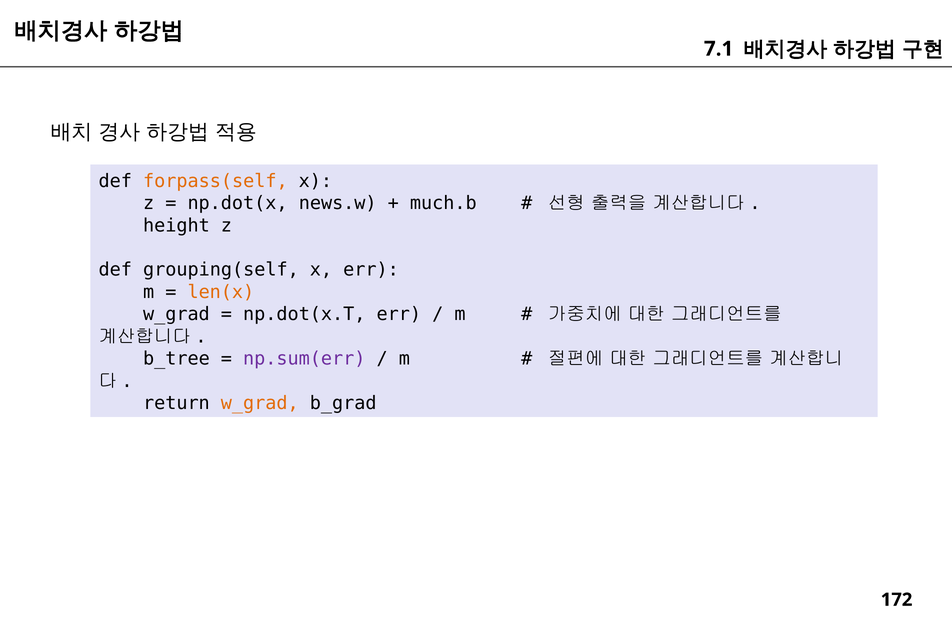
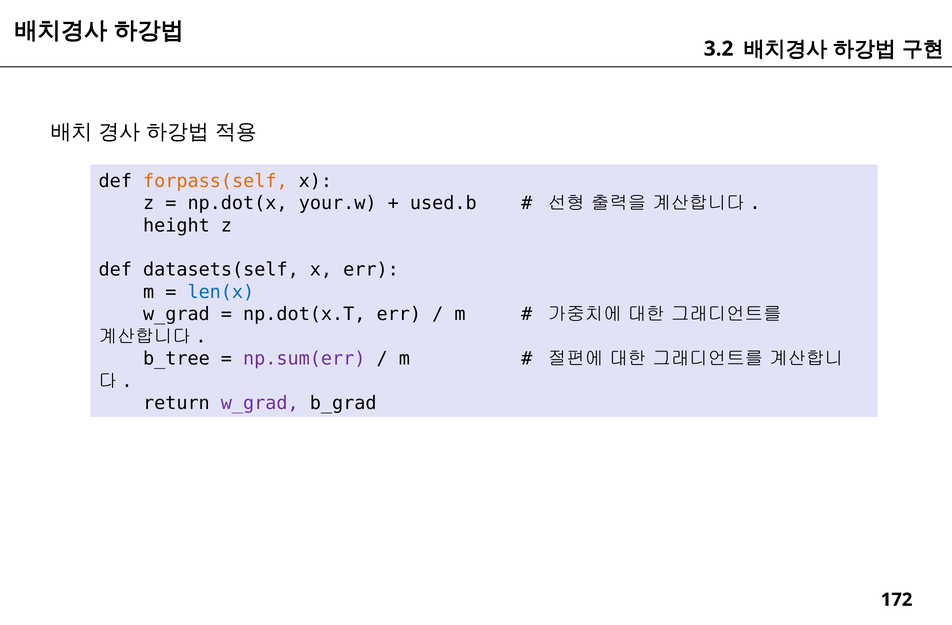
7.1: 7.1 -> 3.2 (719, 49)
news.w: news.w -> your.w (338, 203)
much.b: much.b -> used.b (443, 203)
grouping(self: grouping(self -> datasets(self (221, 270)
len(x colour: orange -> blue (221, 292)
w_grad colour: orange -> purple (260, 403)
